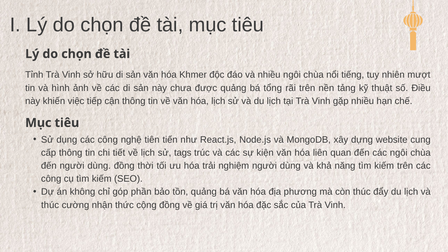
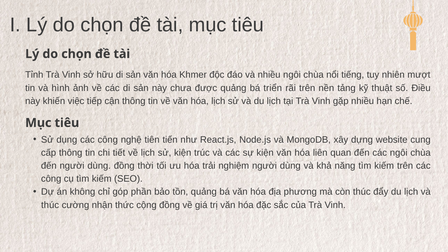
tổng: tổng -> triển (273, 88)
sử tags: tags -> kiện (183, 153)
